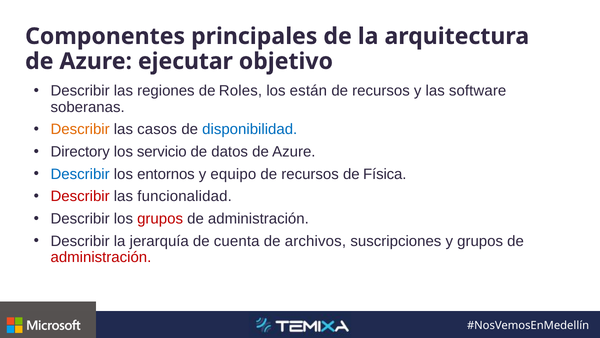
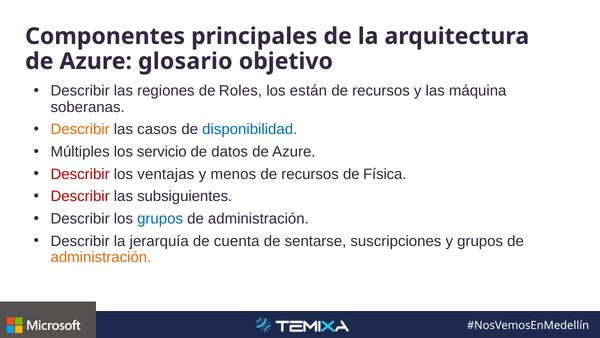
ejecutar: ejecutar -> glosario (185, 61)
software: software -> máquina (478, 91)
Directory: Directory -> Múltiples (80, 152)
Describir colour: blue -> red (80, 174)
entornos: entornos -> ventajas (166, 174)
equipo: equipo -> menos (233, 174)
funcionalidad: funcionalidad -> subsiguientes (185, 196)
grupos colour: red -> blue (160, 218)
archivos: archivos -> sentarse (315, 241)
administración colour: red -> orange (101, 257)
